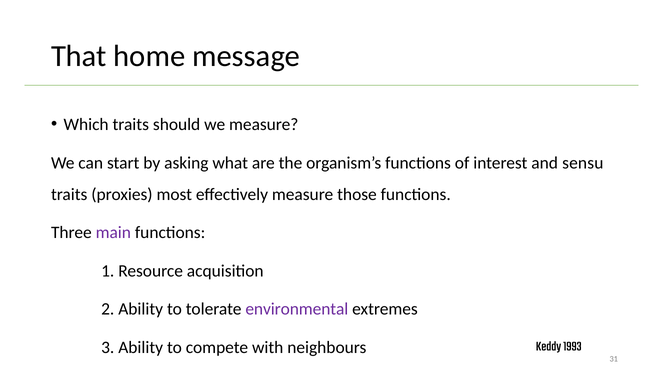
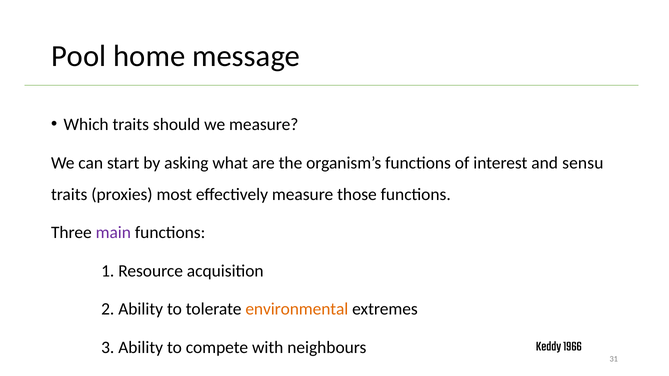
That: That -> Pool (79, 56)
environmental colour: purple -> orange (297, 309)
1993: 1993 -> 1966 (572, 346)
